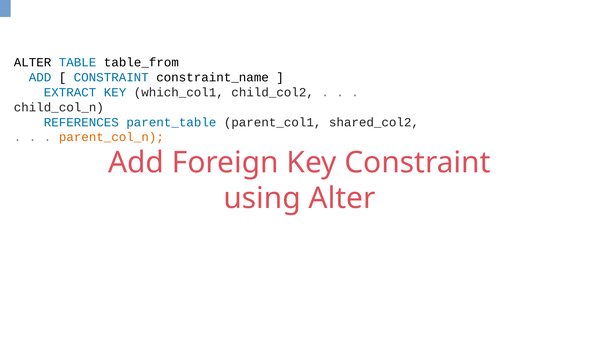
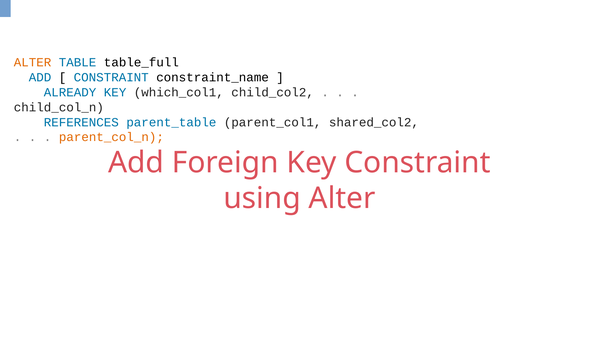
ALTER colour: black -> orange (33, 62)
table_from: table_from -> table_full (141, 62)
EXTRACT: EXTRACT -> ALREADY (70, 92)
